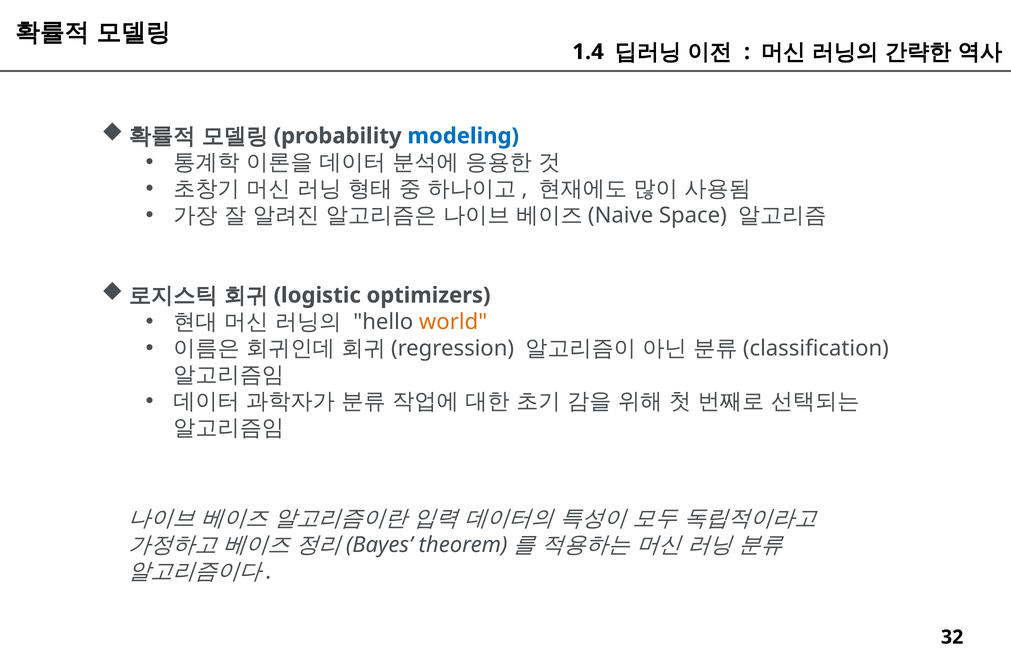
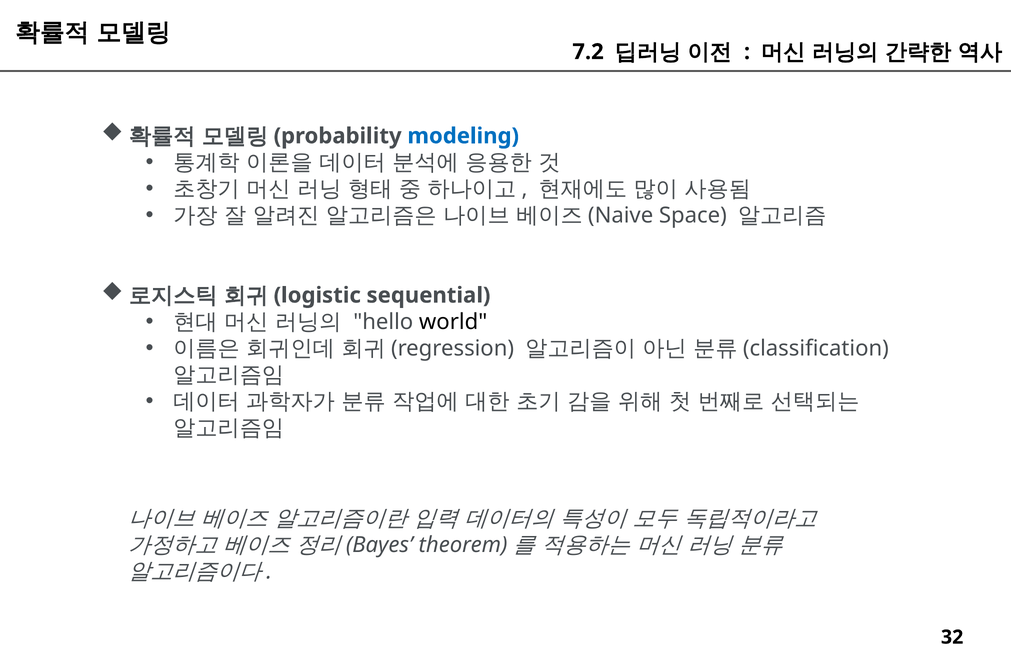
1.4: 1.4 -> 7.2 (588, 52)
optimizers: optimizers -> sequential (428, 295)
world colour: orange -> black (453, 322)
